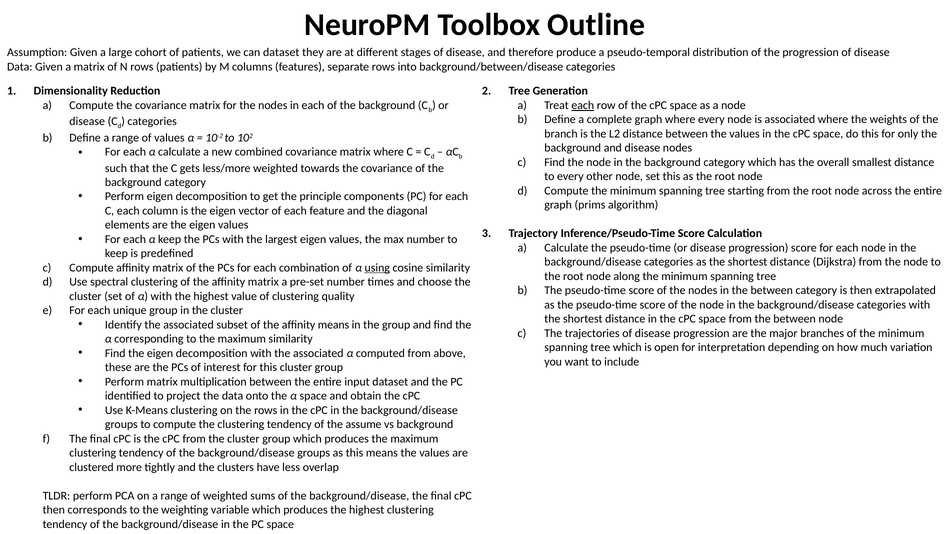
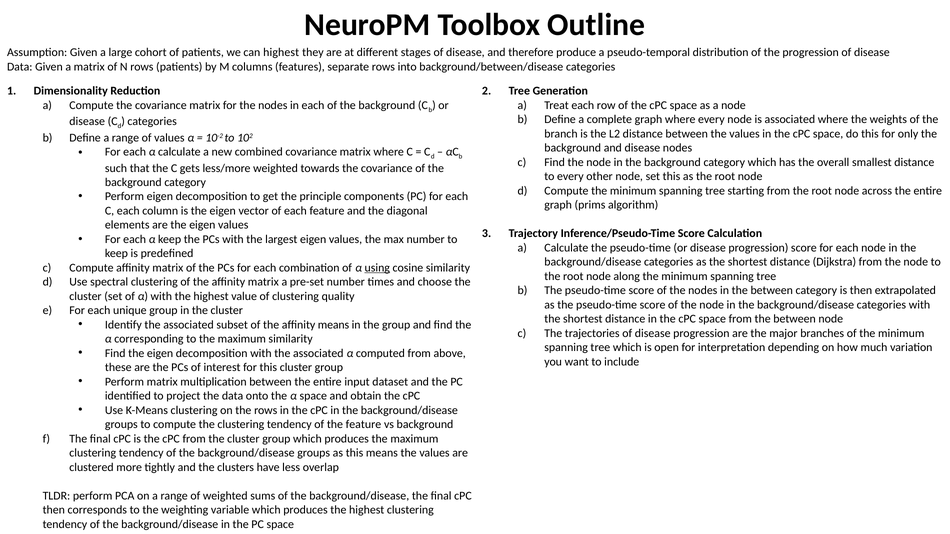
can dataset: dataset -> highest (281, 52)
each underline: present -> none (583, 105)
the assume: assume -> feature (363, 425)
